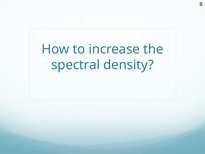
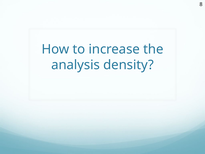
spectral: spectral -> analysis (76, 65)
